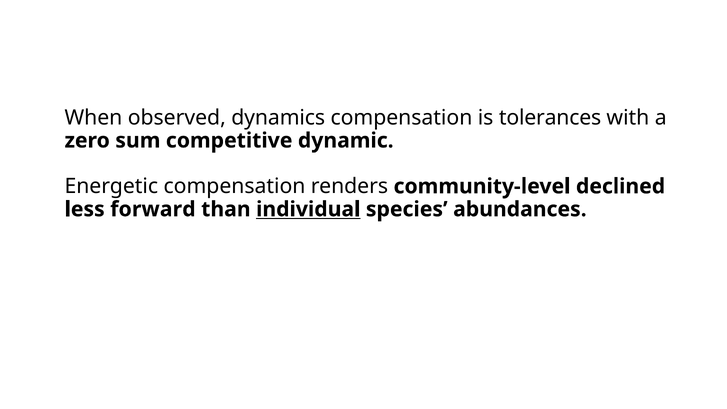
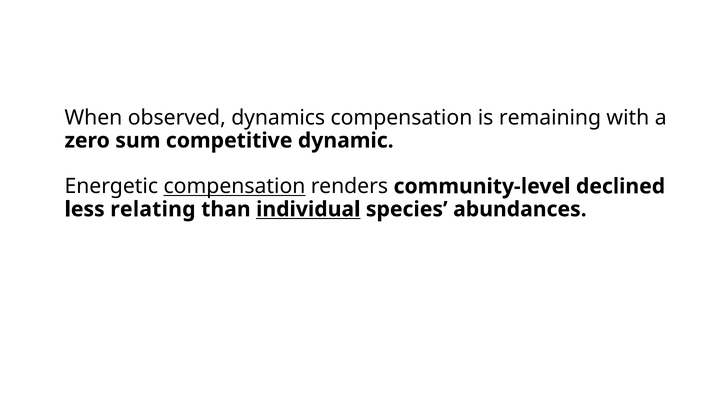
tolerances: tolerances -> remaining (550, 118)
compensation underline: none -> present (235, 186)
forward: forward -> relating (153, 209)
